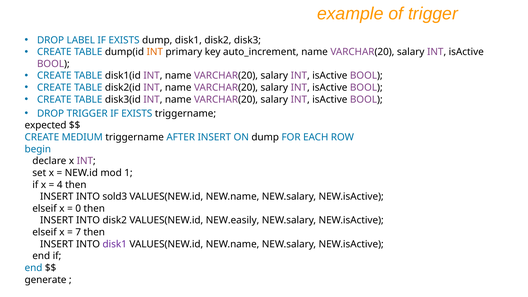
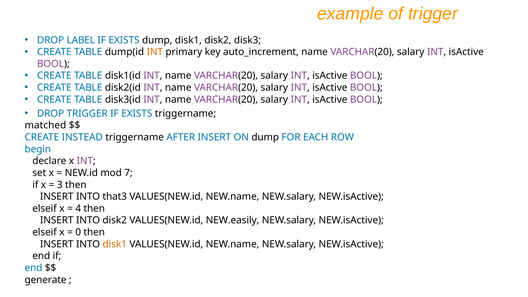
expected: expected -> matched (45, 125)
MEDIUM: MEDIUM -> INSTEAD (82, 137)
1: 1 -> 7 (128, 173)
4: 4 -> 3 (60, 185)
sold3: sold3 -> that3 (115, 197)
0: 0 -> 4 (78, 208)
7: 7 -> 0 (78, 232)
disk1 colour: purple -> orange (115, 244)
